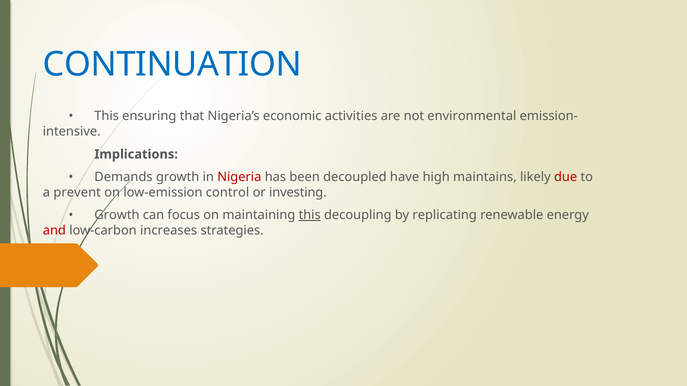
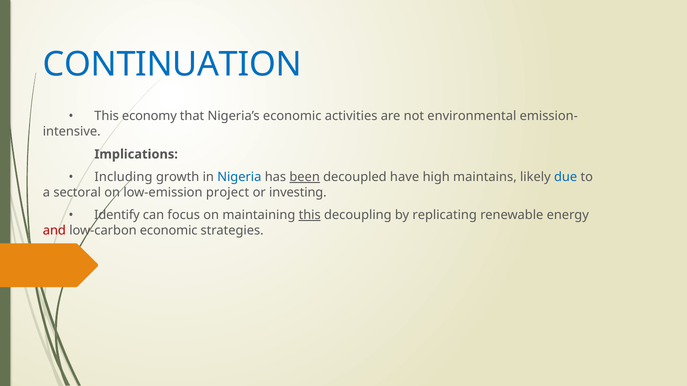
ensuring: ensuring -> economy (149, 116)
Demands: Demands -> Including (123, 177)
Nigeria colour: red -> blue (239, 177)
been underline: none -> present (305, 177)
due colour: red -> blue (566, 177)
prevent: prevent -> sectoral (77, 193)
control: control -> project (228, 193)
Growth: Growth -> Identify (117, 215)
low-carbon increases: increases -> economic (169, 231)
